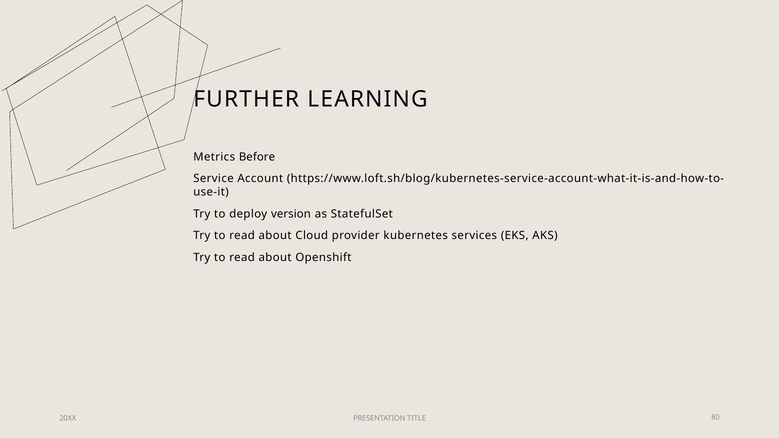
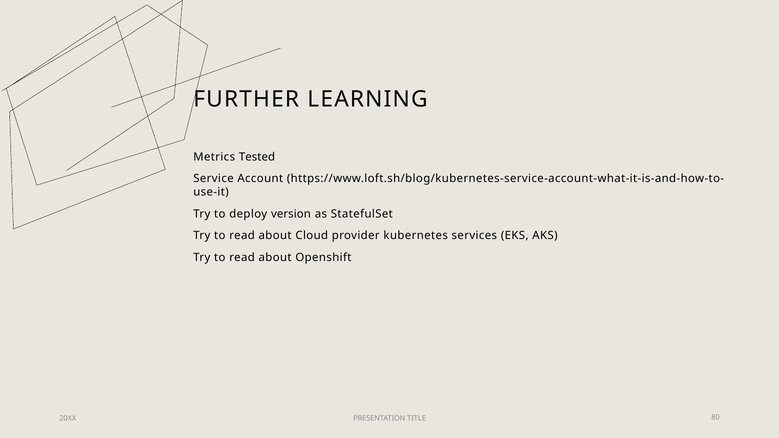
Before: Before -> Tested (257, 157)
